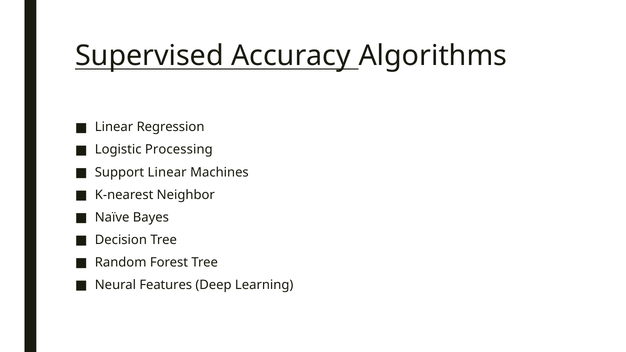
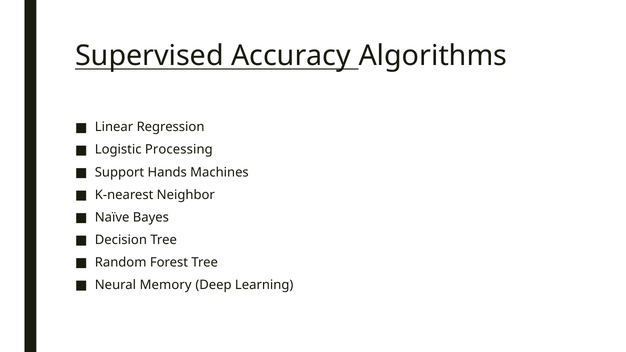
Support Linear: Linear -> Hands (167, 172)
Features: Features -> Memory (166, 285)
